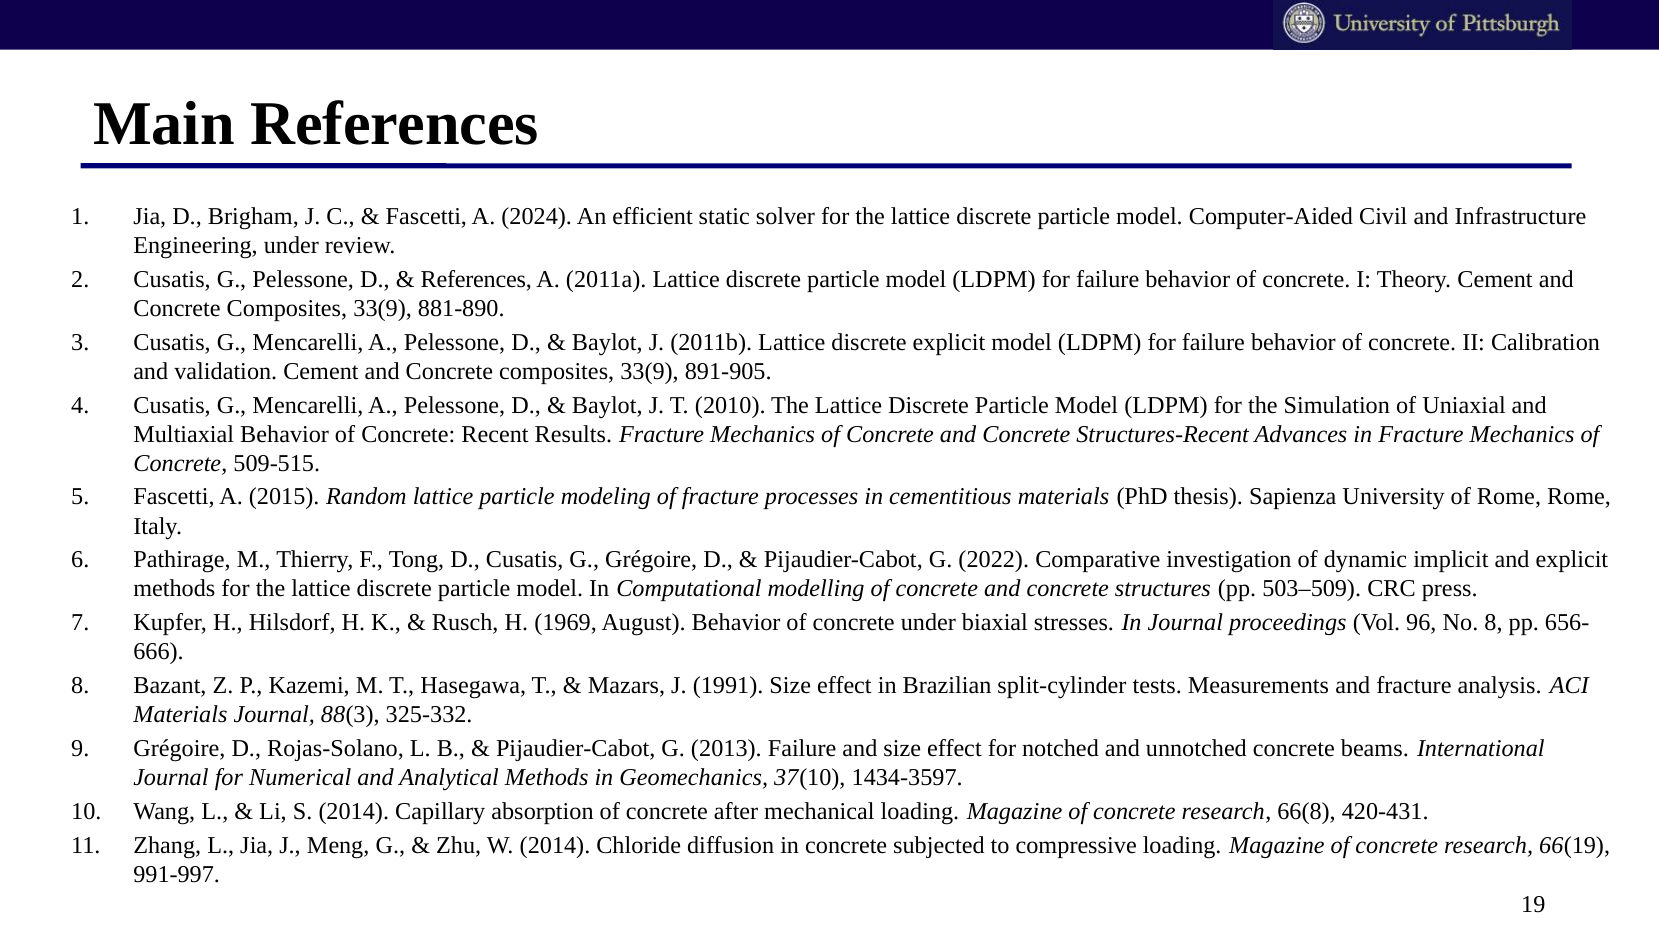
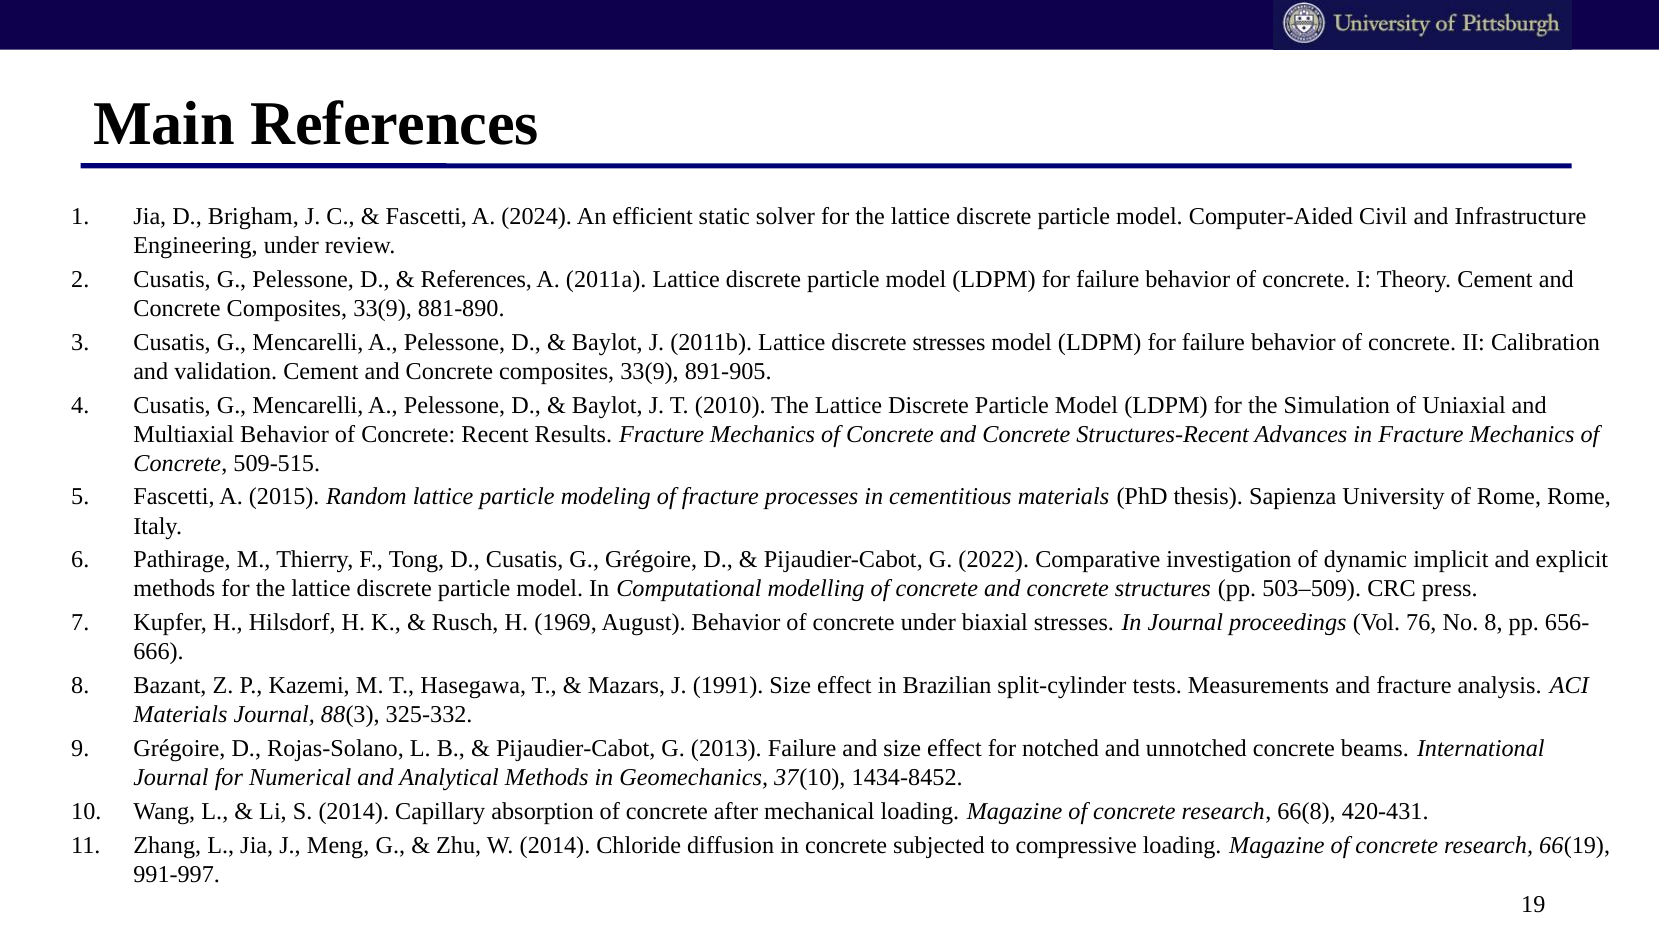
discrete explicit: explicit -> stresses (949, 342)
96: 96 -> 76 (1421, 623)
1434-3597: 1434-3597 -> 1434-8452 (907, 778)
